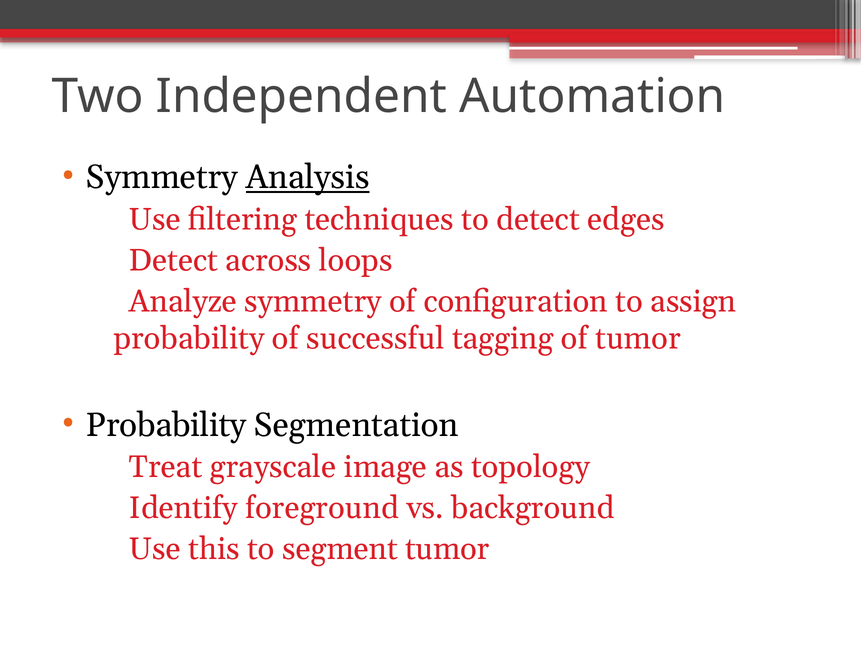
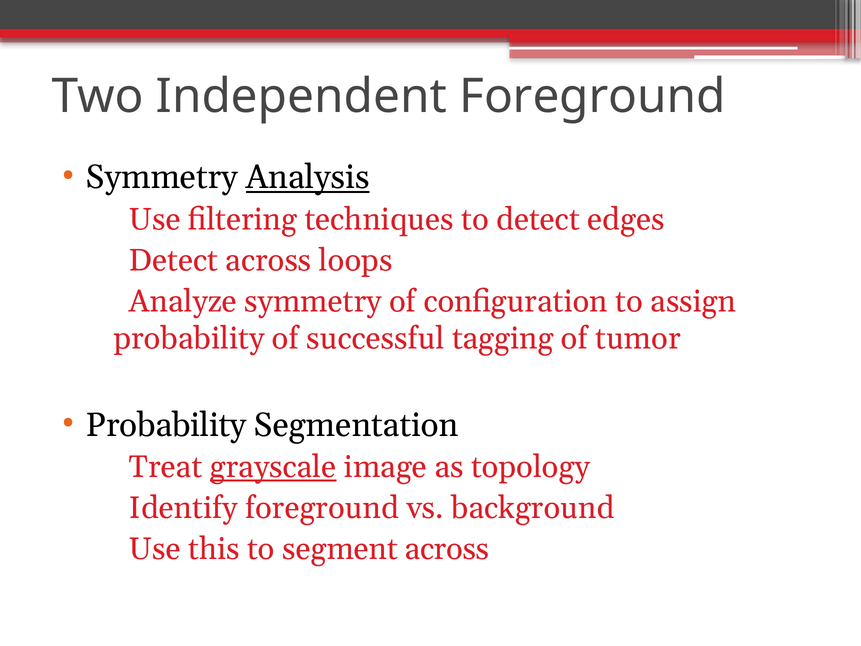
Independent Automation: Automation -> Foreground (592, 97)
grayscale underline: none -> present (273, 467)
segment tumor: tumor -> across (447, 549)
